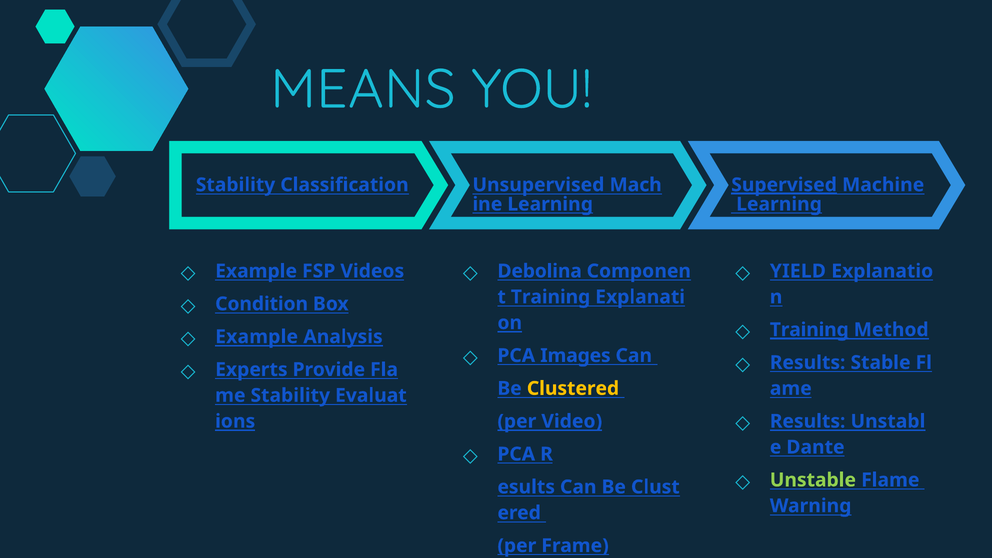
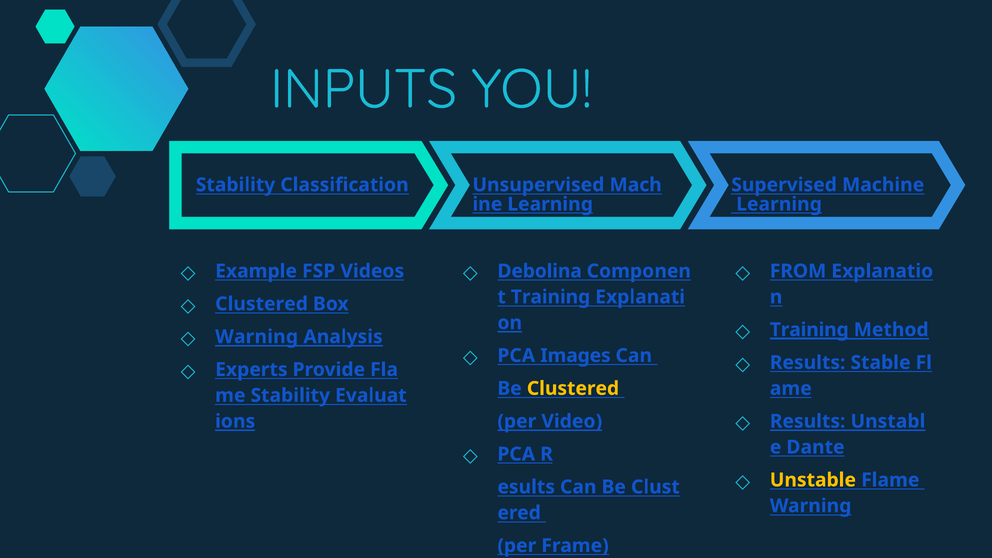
MEANS: MEANS -> INPUTS (363, 89)
Supervised underline: present -> none (784, 185)
YIELD: YIELD -> FROM (798, 271)
Condition: Condition -> Clustered (262, 304)
Example: Example -> Warning (257, 337)
Unstable colour: light green -> yellow (813, 480)
